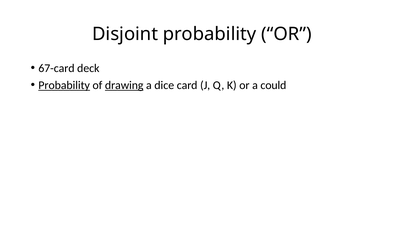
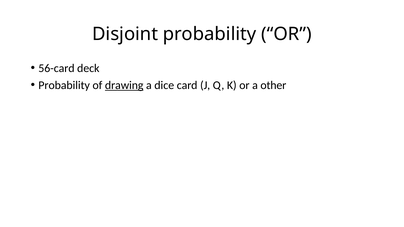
67-card: 67-card -> 56-card (56, 68)
Probability underline: present -> none (64, 85)
could: could -> other (273, 85)
